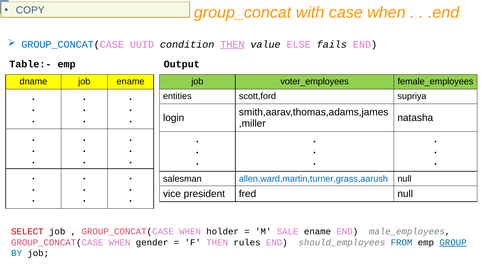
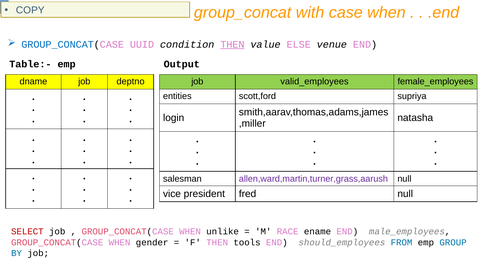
fails: fails -> venue (332, 44)
job ename: ename -> deptno (131, 82)
voter_employees: voter_employees -> valid_employees (315, 82)
allen,ward,martin,turner,grass,aarush colour: blue -> purple (313, 179)
holder: holder -> unlike (223, 232)
SALE: SALE -> RACE (288, 232)
rules: rules -> tools (247, 242)
GROUP underline: present -> none (453, 242)
